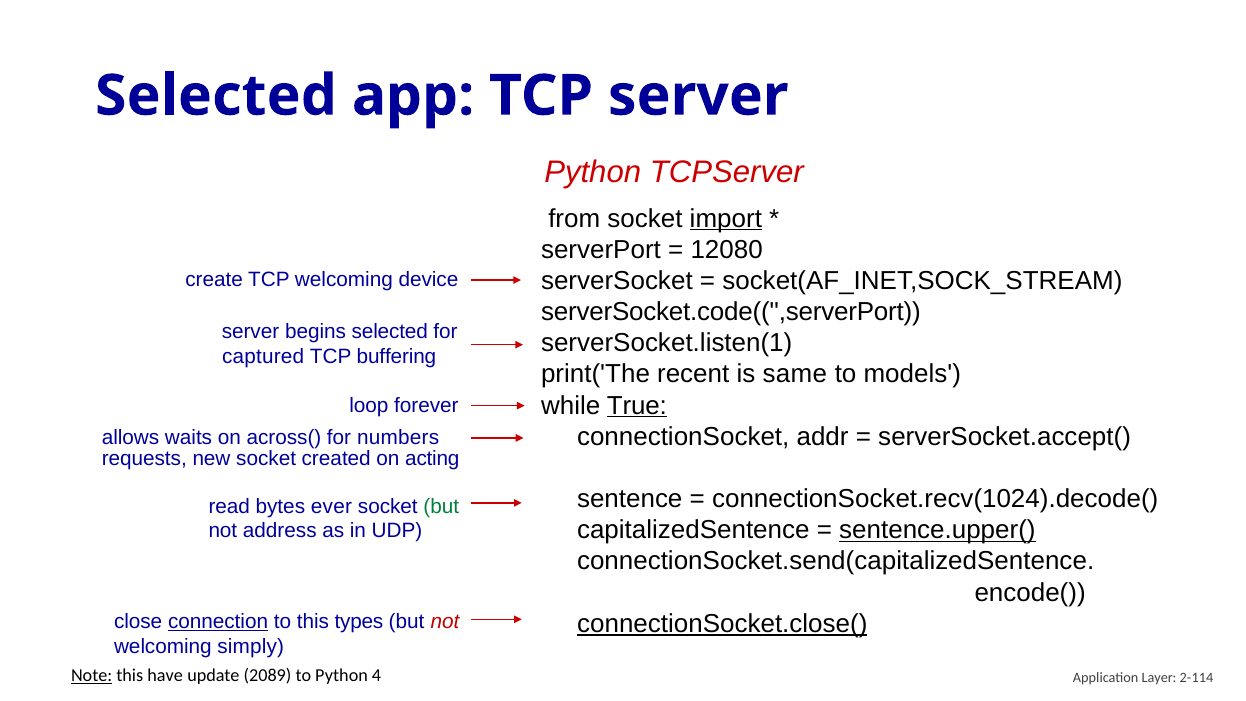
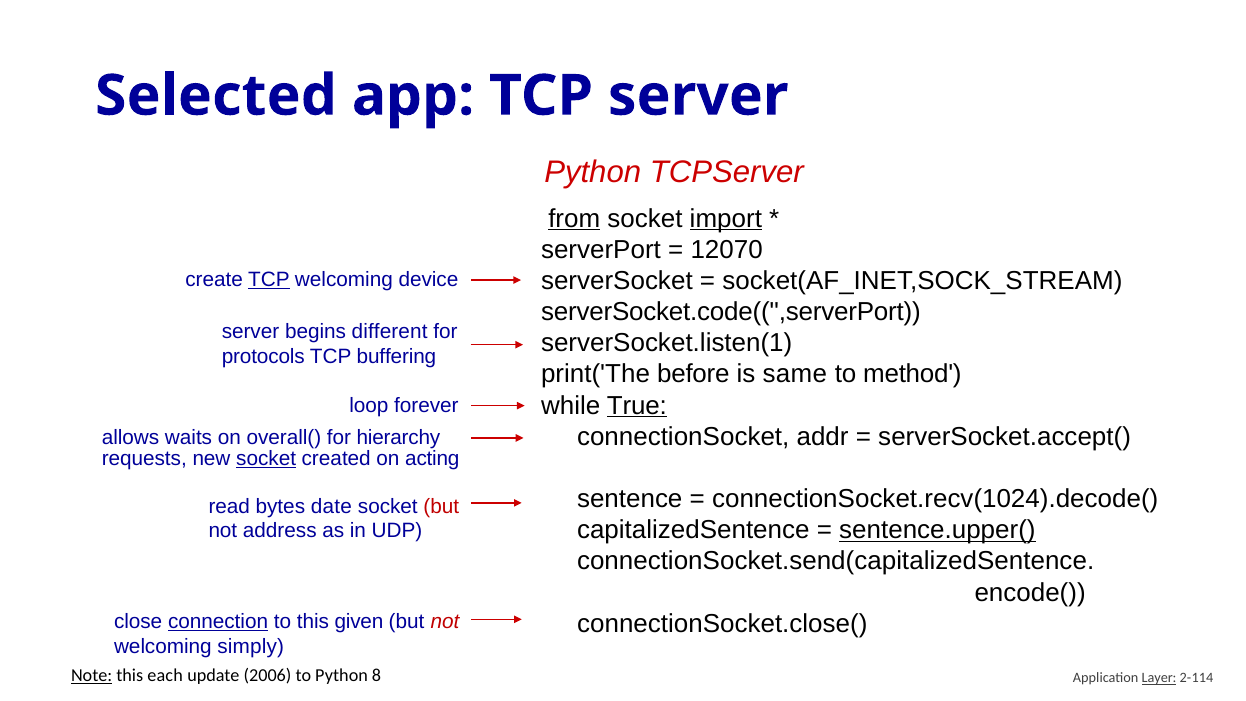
from underline: none -> present (574, 218)
12080: 12080 -> 12070 (727, 250)
TCP underline: none -> present (269, 280)
begins selected: selected -> different (390, 332)
captured: captured -> protocols (263, 356)
recent: recent -> before (693, 374)
models: models -> method (912, 374)
across(: across( -> overall( (284, 438)
numbers: numbers -> hierarchy (398, 438)
socket underline: none -> present (266, 458)
ever: ever -> date (331, 506)
but colour: green -> red (441, 506)
connectionSocket.close( underline: present -> none (722, 624)
types: types -> given (359, 622)
have: have -> each (165, 675)
2089: 2089 -> 2006 (268, 675)
4: 4 -> 8 (377, 675)
Layer underline: none -> present (1159, 678)
